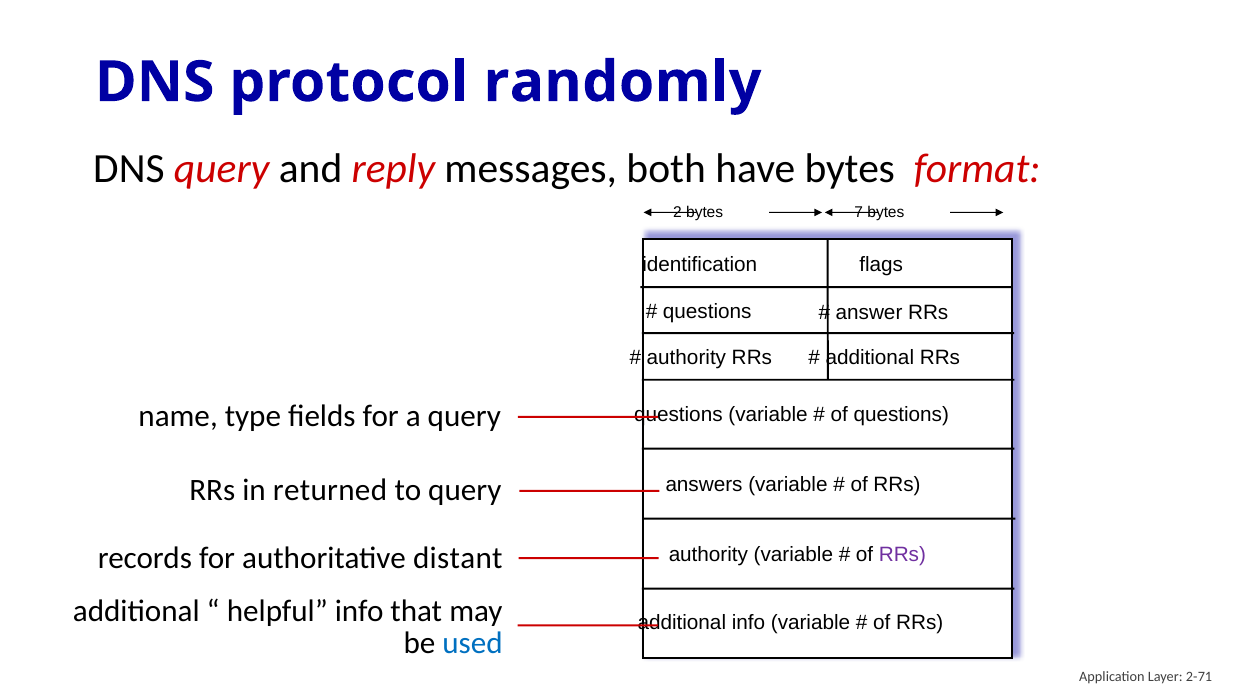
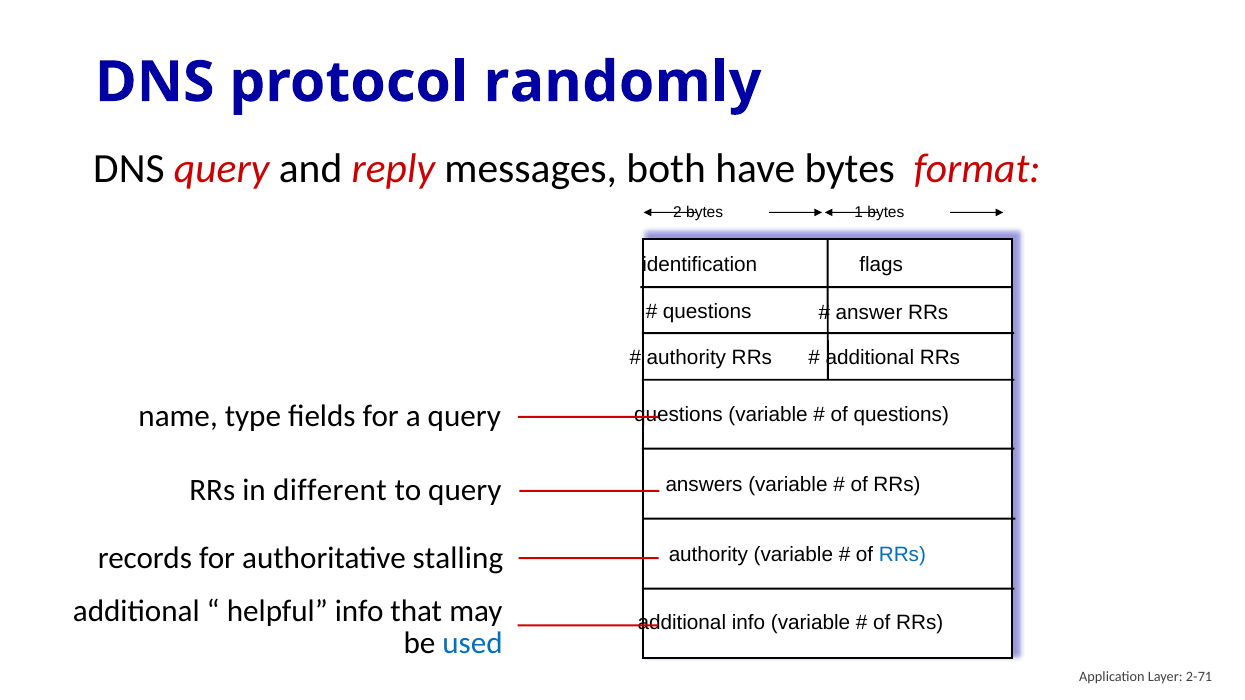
7: 7 -> 1 (859, 213)
returned: returned -> different (330, 490)
RRs colour: purple -> blue (902, 555)
distant: distant -> stalling (458, 558)
